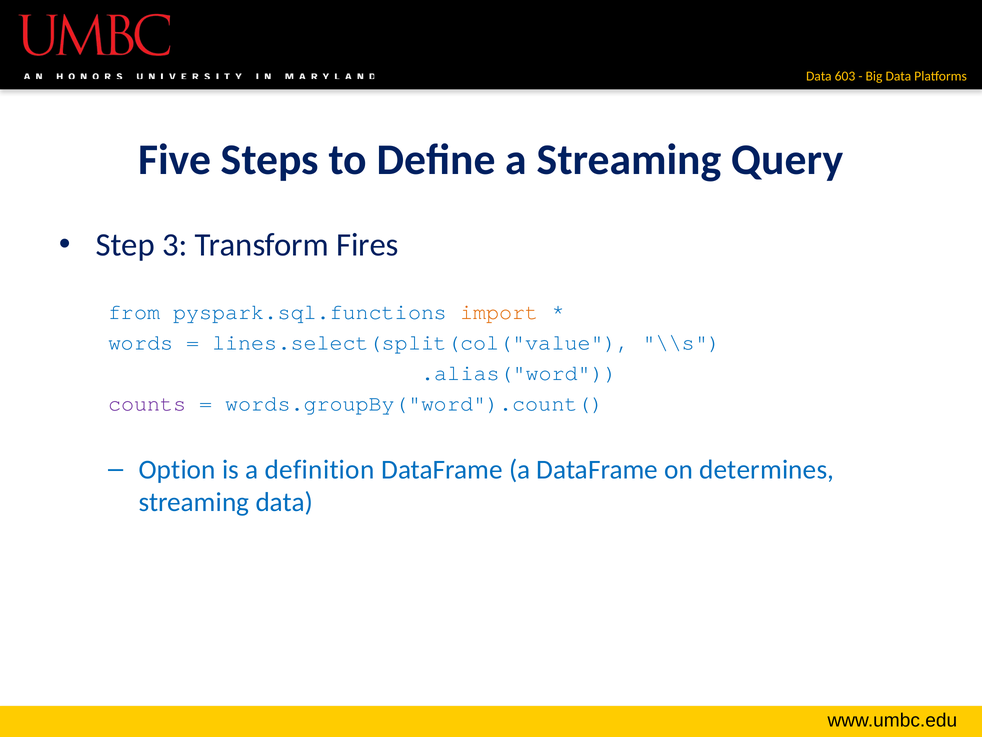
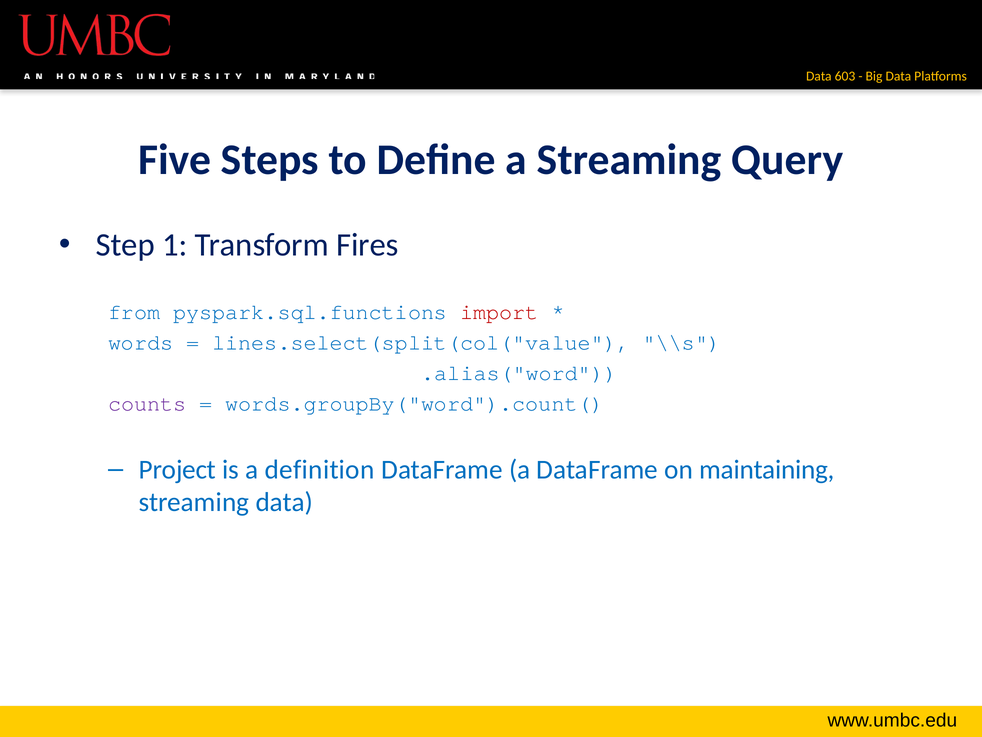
3: 3 -> 1 (175, 245)
import colour: orange -> red (499, 312)
Option: Option -> Project (177, 469)
determines: determines -> maintaining (767, 469)
